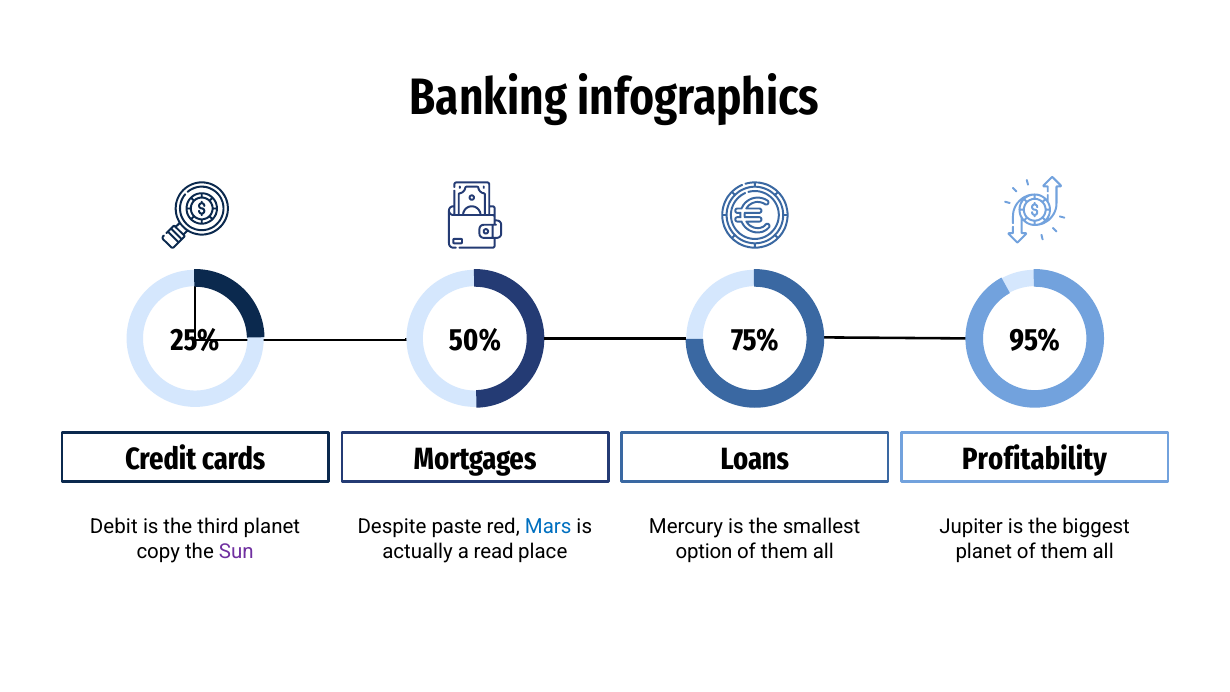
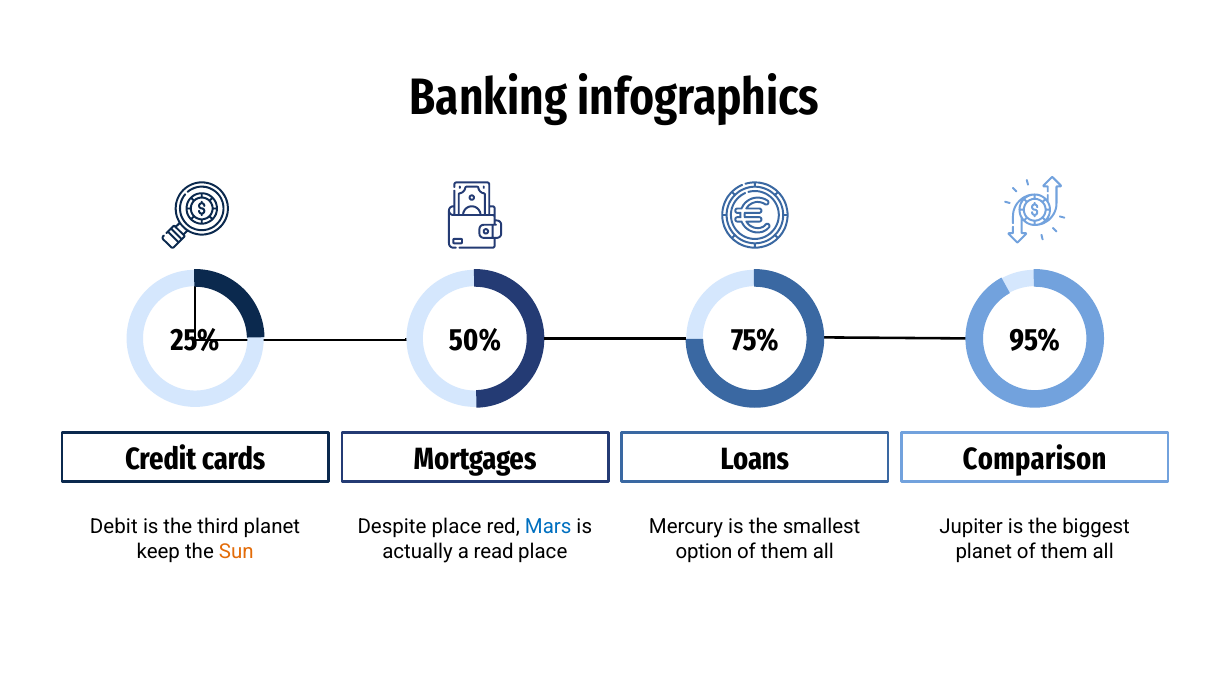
Profitability: Profitability -> Comparison (1035, 459)
Despite paste: paste -> place (457, 527)
copy: copy -> keep (158, 551)
Sun colour: purple -> orange (236, 551)
